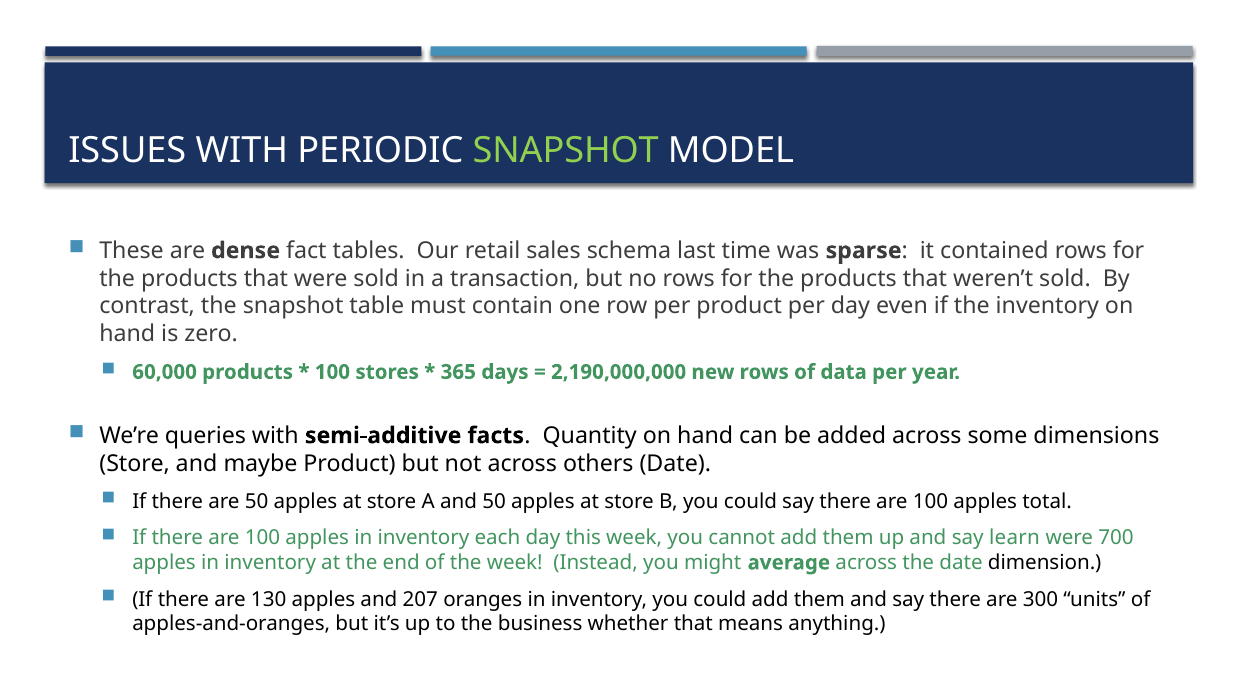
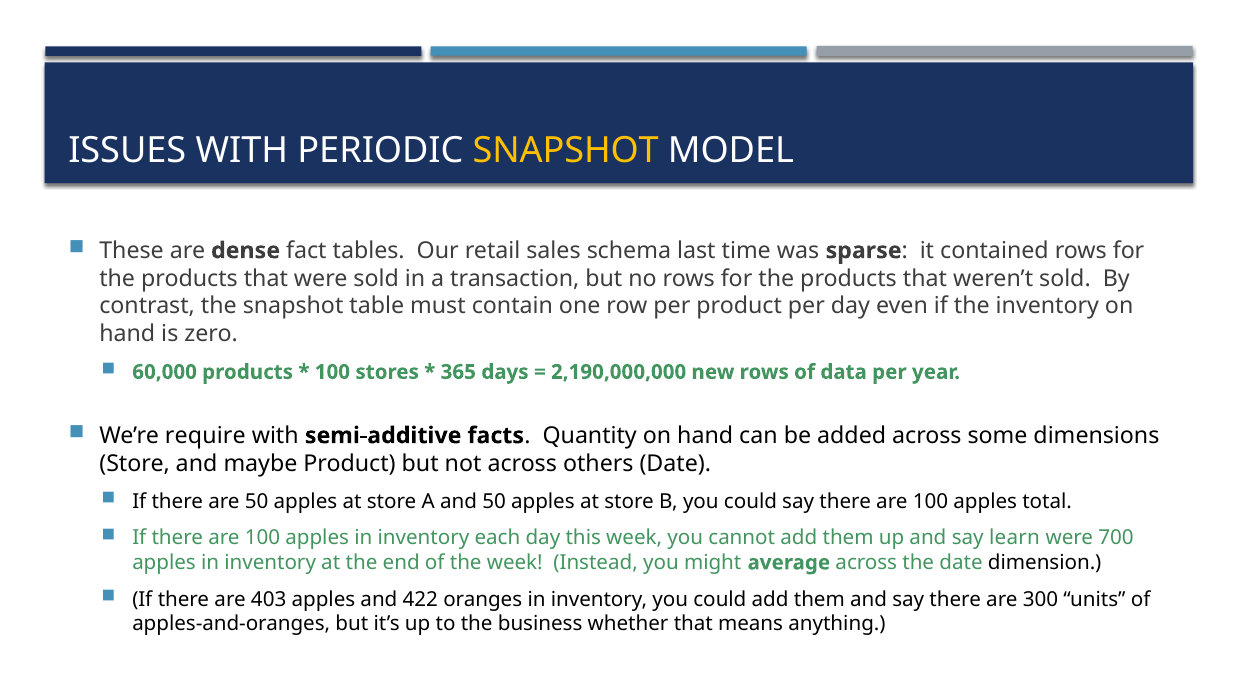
SNAPSHOT colour: light green -> yellow (566, 150)
queries: queries -> require (205, 436)
130: 130 -> 403 (269, 600)
207: 207 -> 422 (420, 600)
